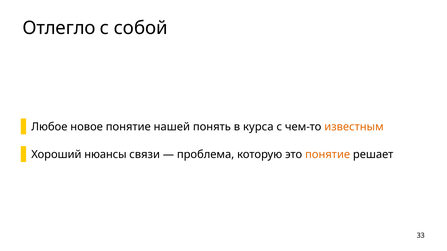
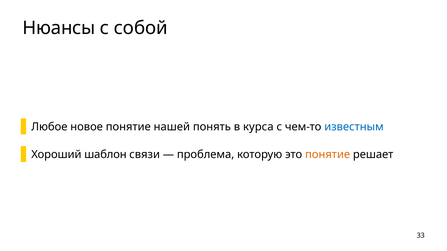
Отлегло: Отлегло -> Нюансы (59, 28)
известным colour: orange -> blue (354, 127)
нюансы: нюансы -> шаблон (105, 155)
